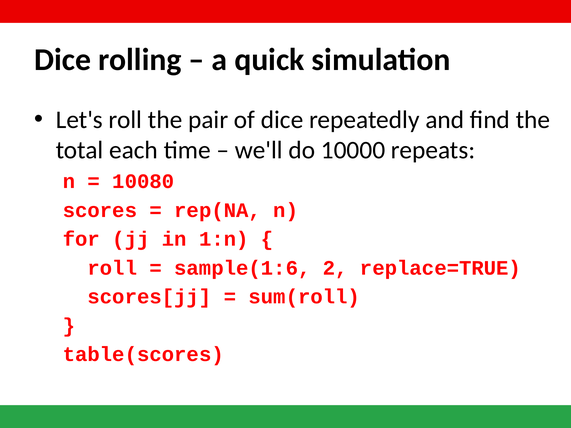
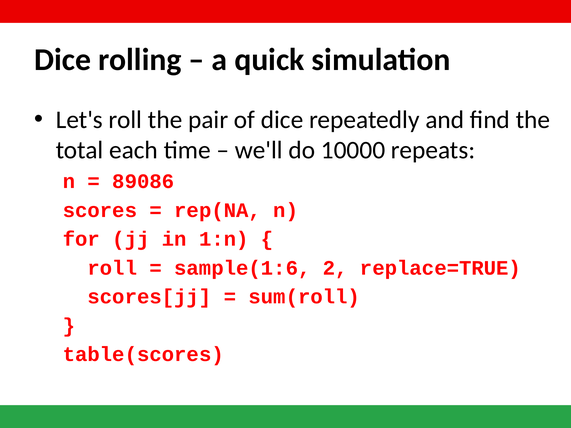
10080: 10080 -> 89086 (143, 182)
